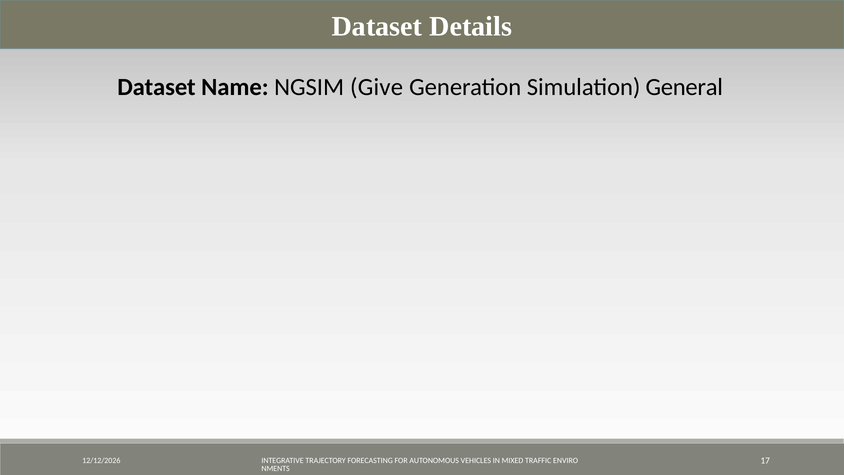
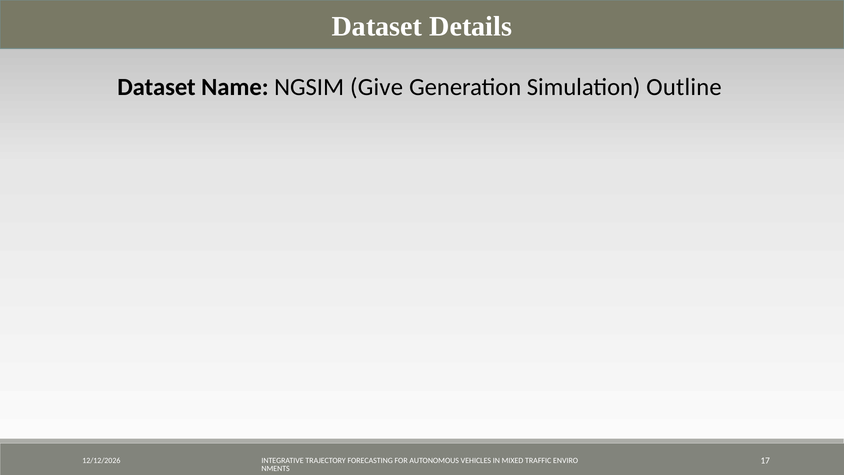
General: General -> Outline (684, 87)
